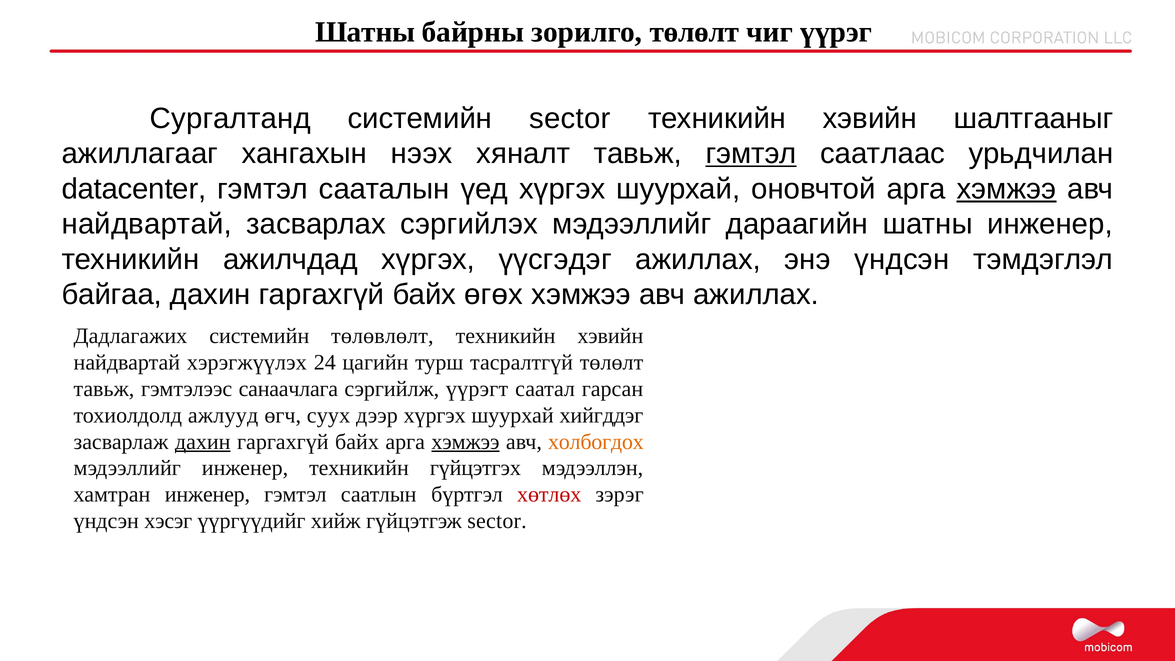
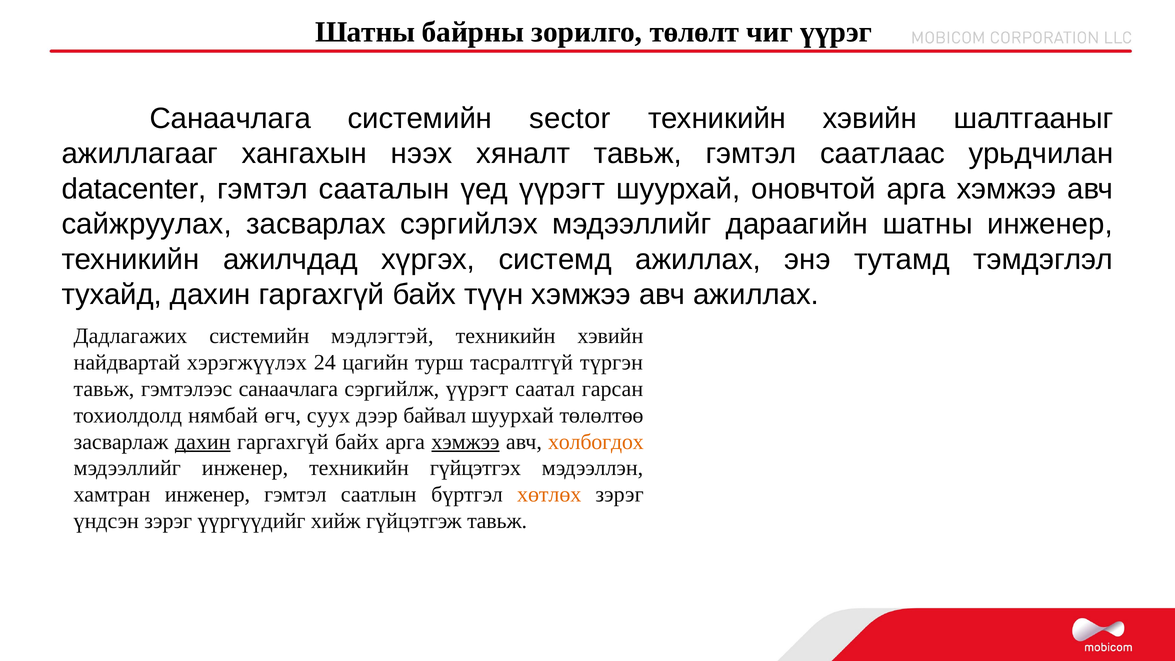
Сургалтанд: Сургалтанд -> Санаачлага (230, 118)
гэмтэл underline: present -> none (751, 154)
үед хүргэх: хүргэх -> үүрэгт (562, 189)
хэмжээ underline: present -> none (1006, 189)
найдвартай: найдвартай -> сайжруулах (147, 224)
үүсгэдэг: үүсгэдэг -> системд (555, 259)
энэ үндсэн: үндсэн -> тутамд (902, 259)
байгаа: байгаа -> тухайд (112, 295)
өгөх: өгөх -> түүн (494, 295)
төлөвлөлт: төлөвлөлт -> мэдлэгтэй (382, 336)
тасралтгүй төлөлт: төлөлт -> түргэн (611, 362)
ажлууд: ажлууд -> нямбай (223, 415)
дээр хүргэх: хүргэх -> байвал (435, 415)
хийгддэг: хийгддэг -> төлөлтөө (602, 415)
хөтлөх colour: red -> orange (549, 495)
үндсэн хэсэг: хэсэг -> зэрэг (168, 521)
гүйцэтгэж sector: sector -> тавьж (497, 521)
